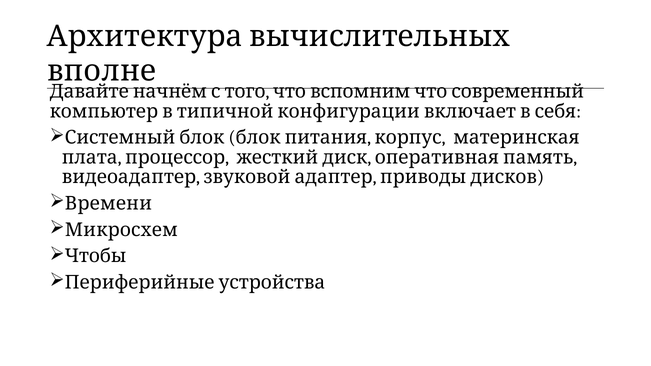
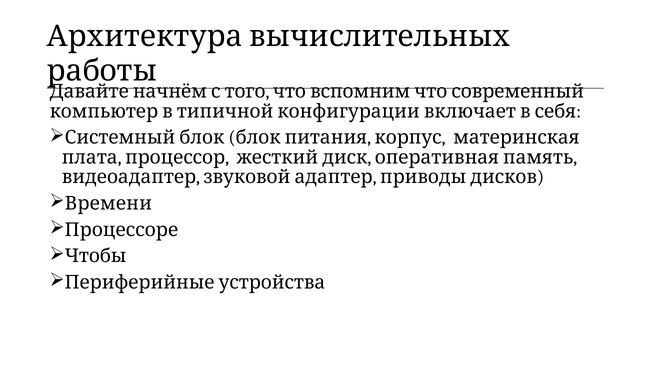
вполне: вполне -> работы (102, 71)
Микросхем: Микросхем -> Процессоре (121, 230)
